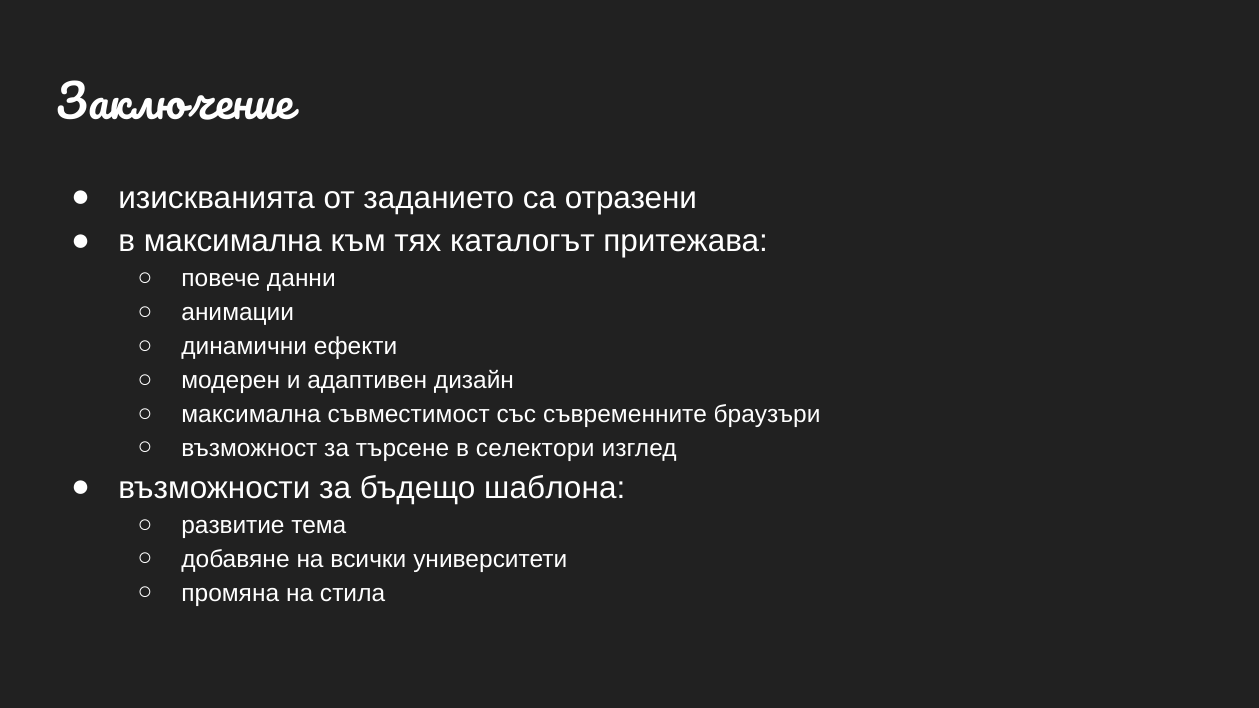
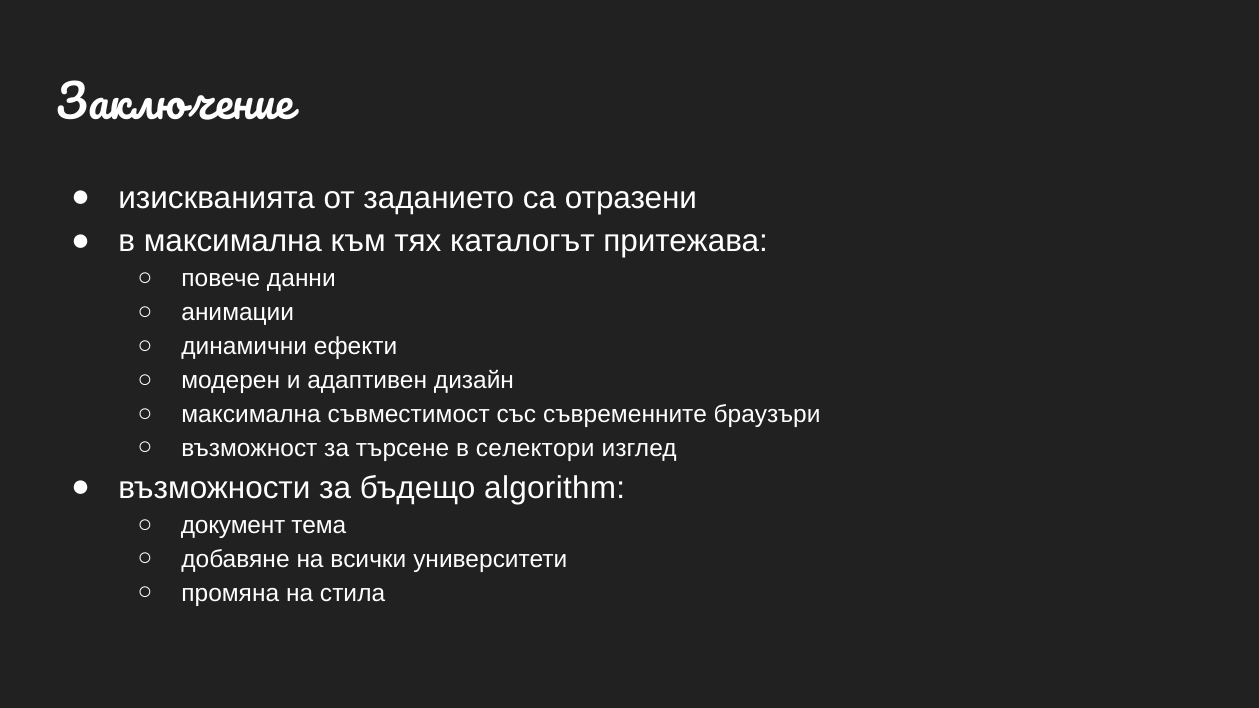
шаблона: шаблона -> algorithm (555, 488)
развитие: развитие -> документ (233, 526)
